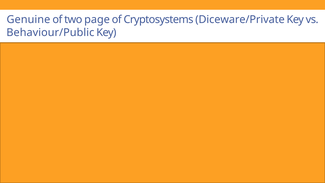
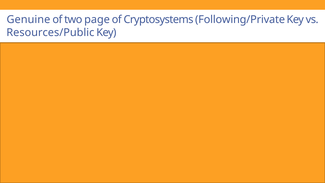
Diceware/Private: Diceware/Private -> Following/Private (240, 20)
Behaviour/Public: Behaviour/Public -> Resources/Public (50, 33)
